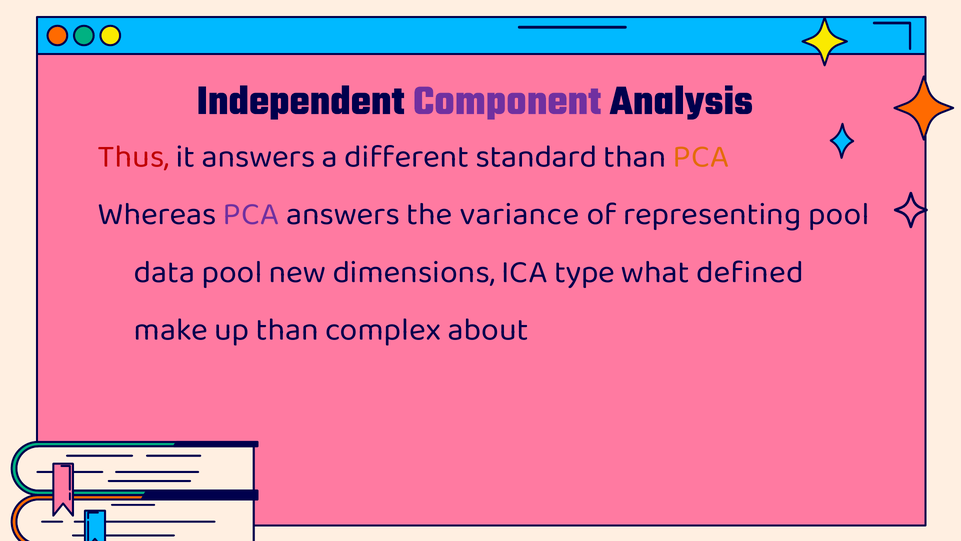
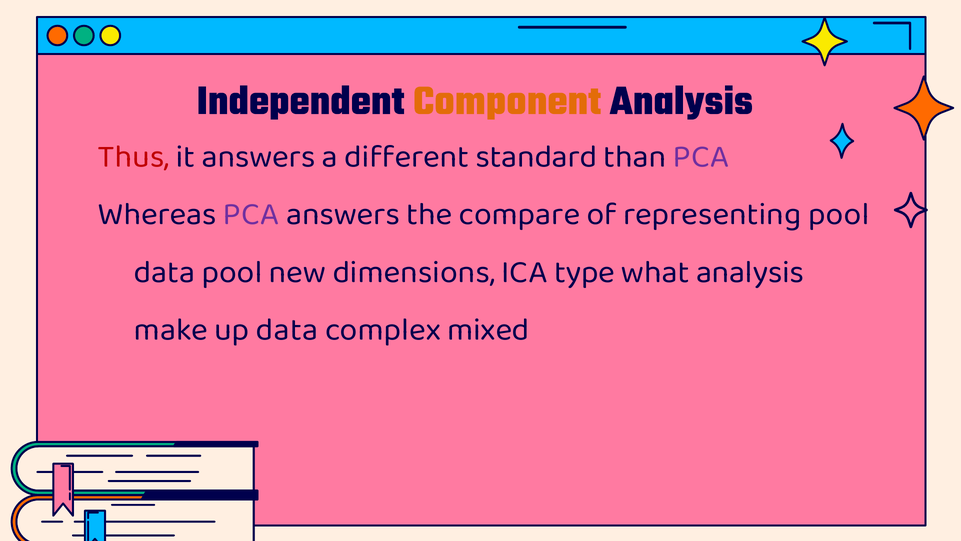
Component colour: purple -> orange (507, 100)
PCA colour: orange -> purple (701, 156)
variance: variance -> compare (520, 214)
what defined: defined -> analysis (750, 271)
up than: than -> data (287, 329)
about: about -> mixed (488, 329)
